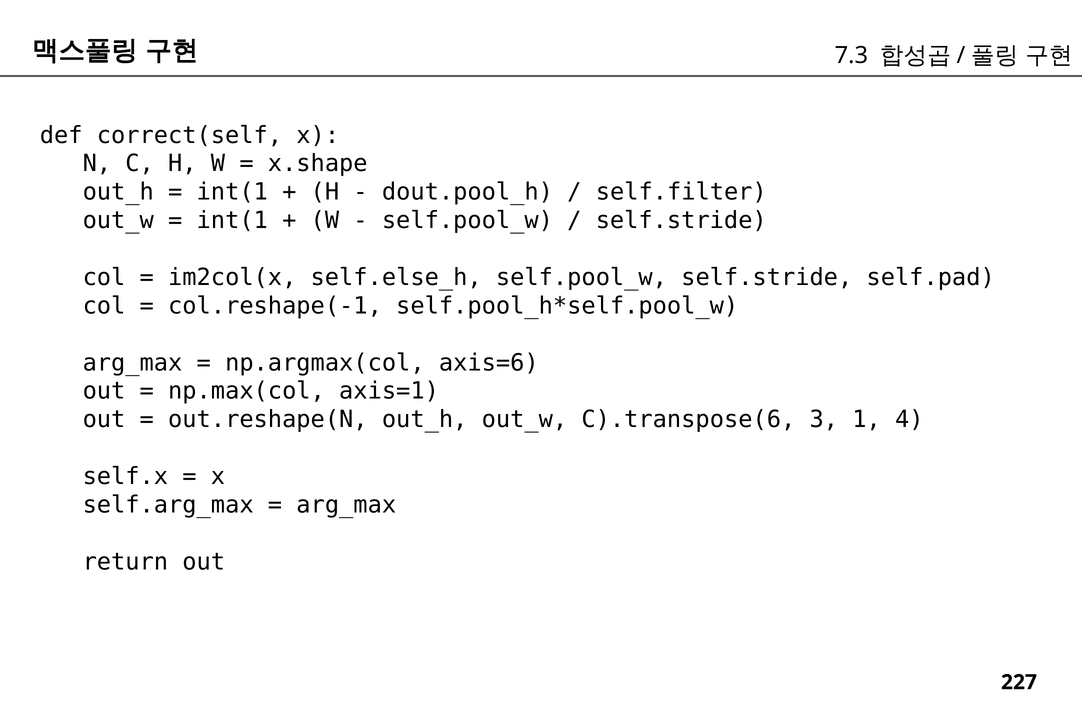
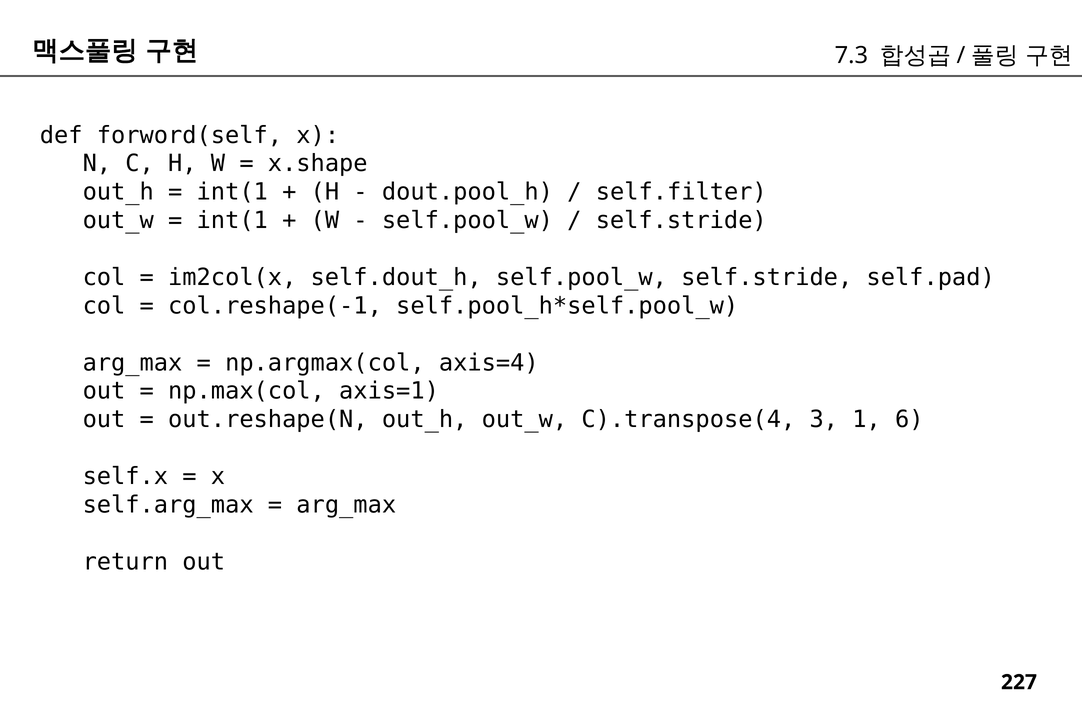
correct(self: correct(self -> forword(self (189, 135)
self.else_h: self.else_h -> self.dout_h (396, 277)
axis=6: axis=6 -> axis=4 (489, 363)
C).transpose(6: C).transpose(6 -> C).transpose(4 (688, 419)
4: 4 -> 6 (909, 419)
